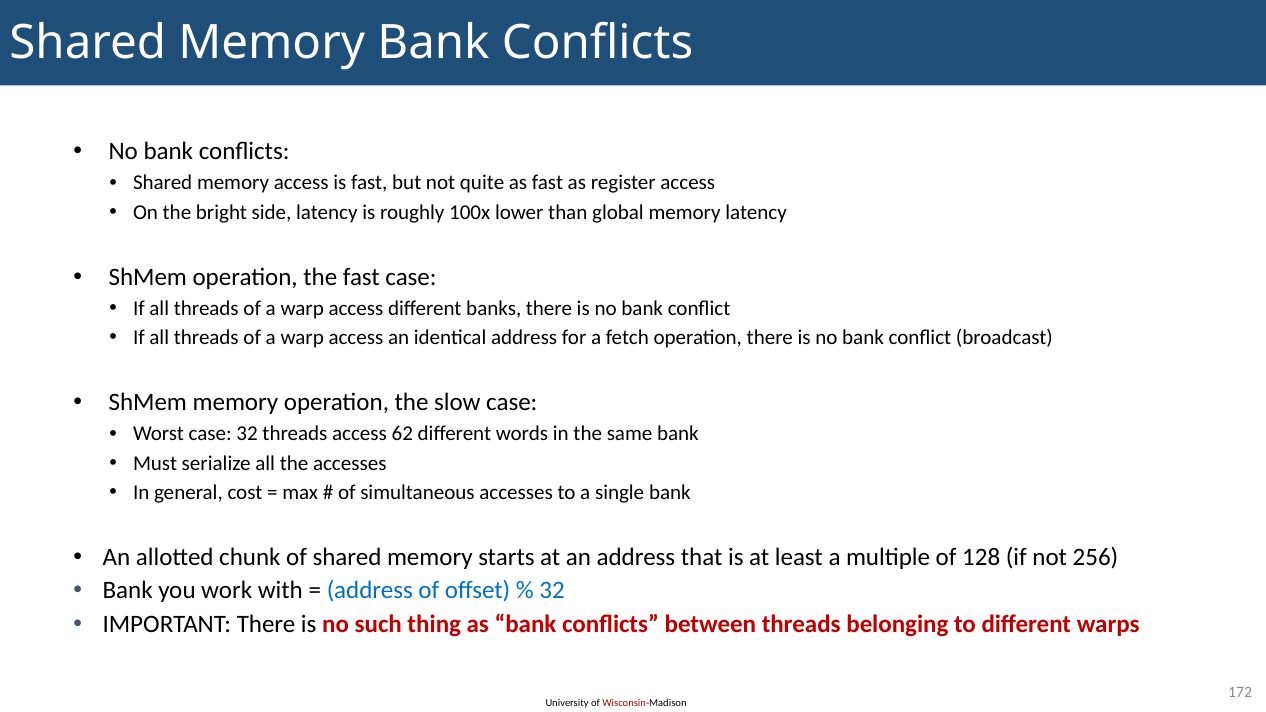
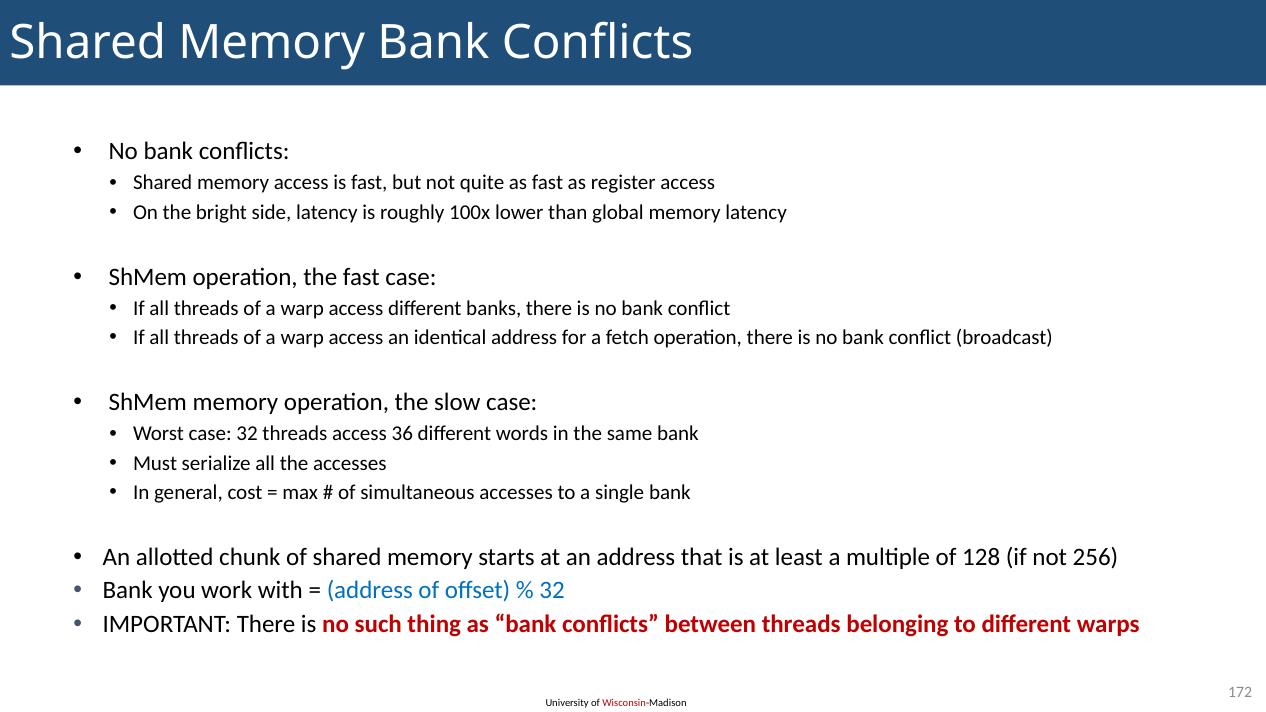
62: 62 -> 36 (402, 434)
